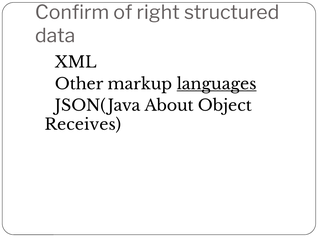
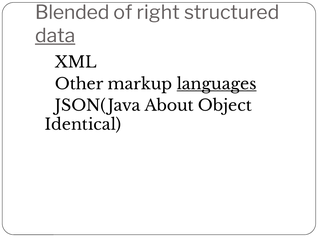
Confirm: Confirm -> Blended (72, 13)
data underline: none -> present (55, 36)
Receives: Receives -> Identical (83, 125)
